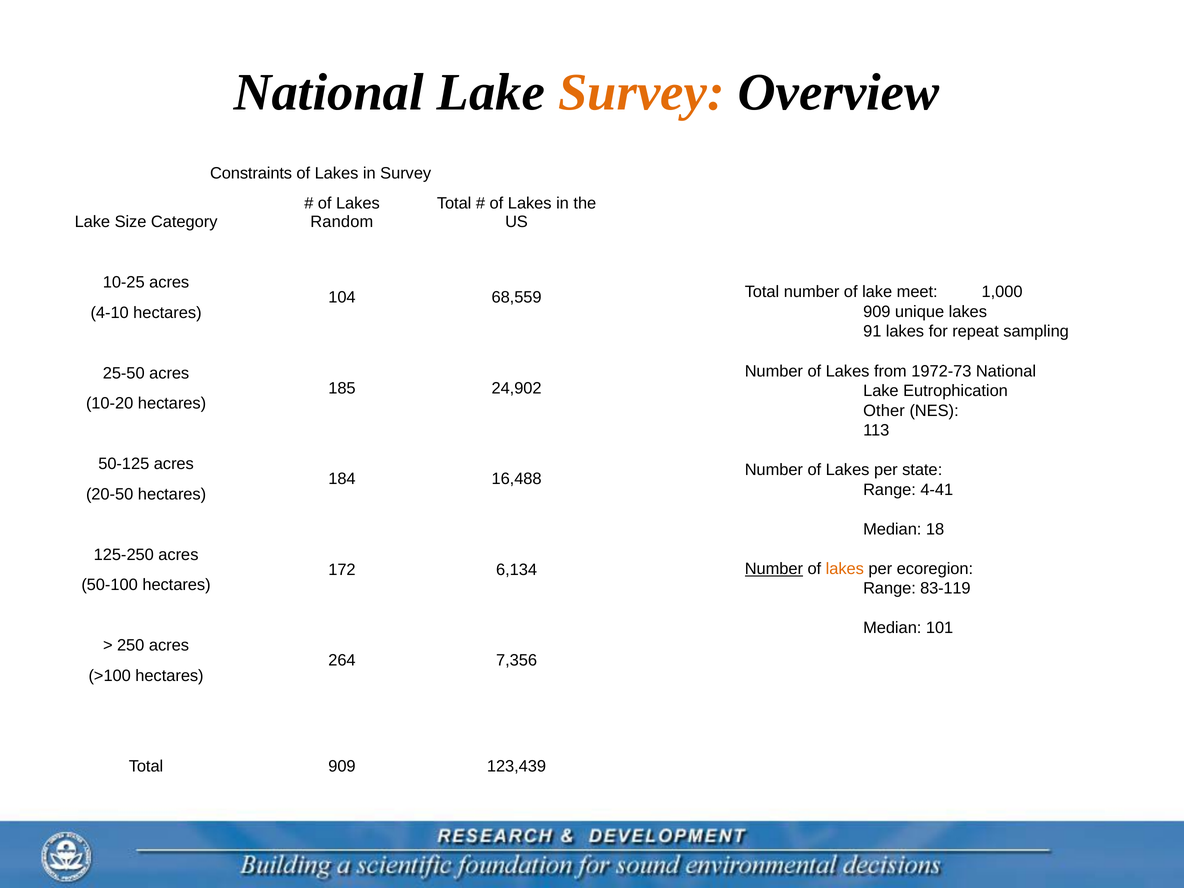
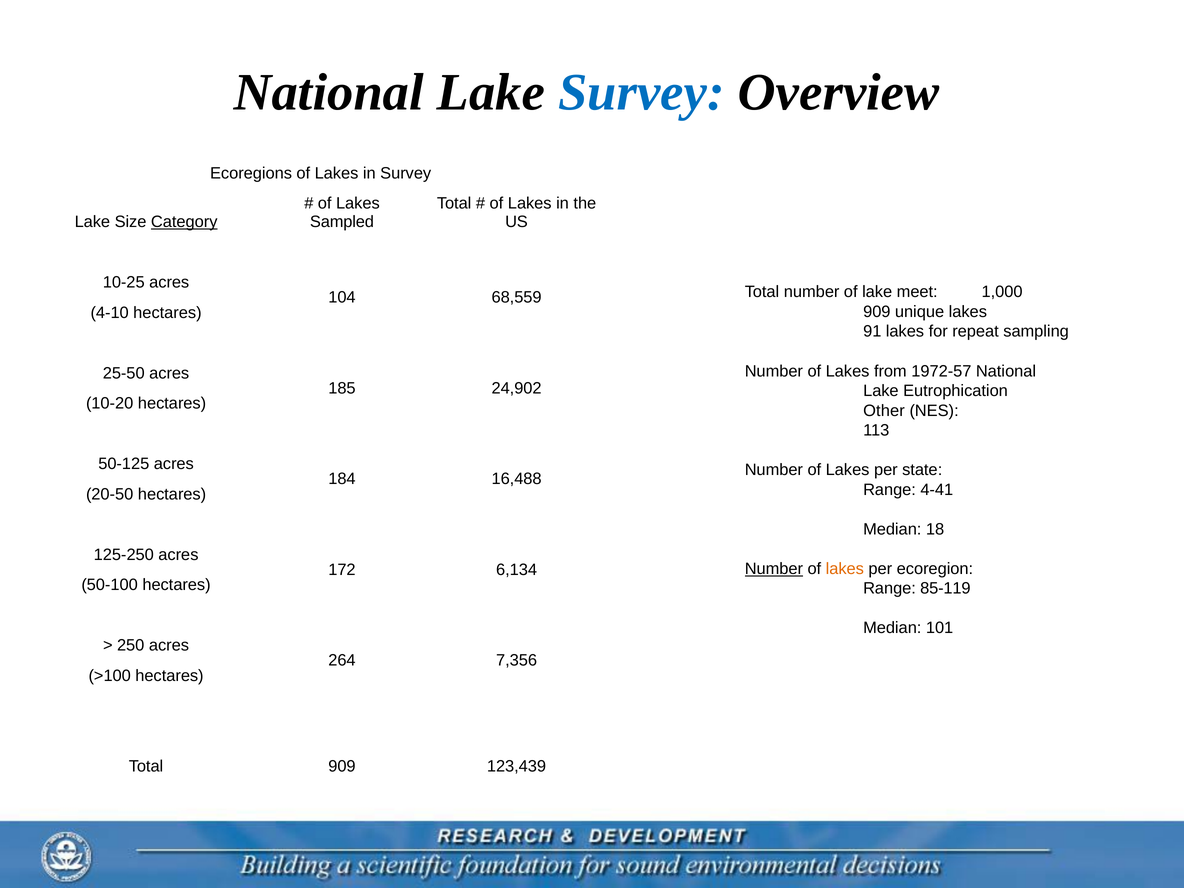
Survey colour: orange -> blue (641, 92)
Constraints: Constraints -> Ecoregions (251, 173)
Category underline: none -> present (184, 222)
Random: Random -> Sampled (342, 222)
1972-73: 1972-73 -> 1972-57 (941, 371)
83-119: 83-119 -> 85-119 (945, 588)
